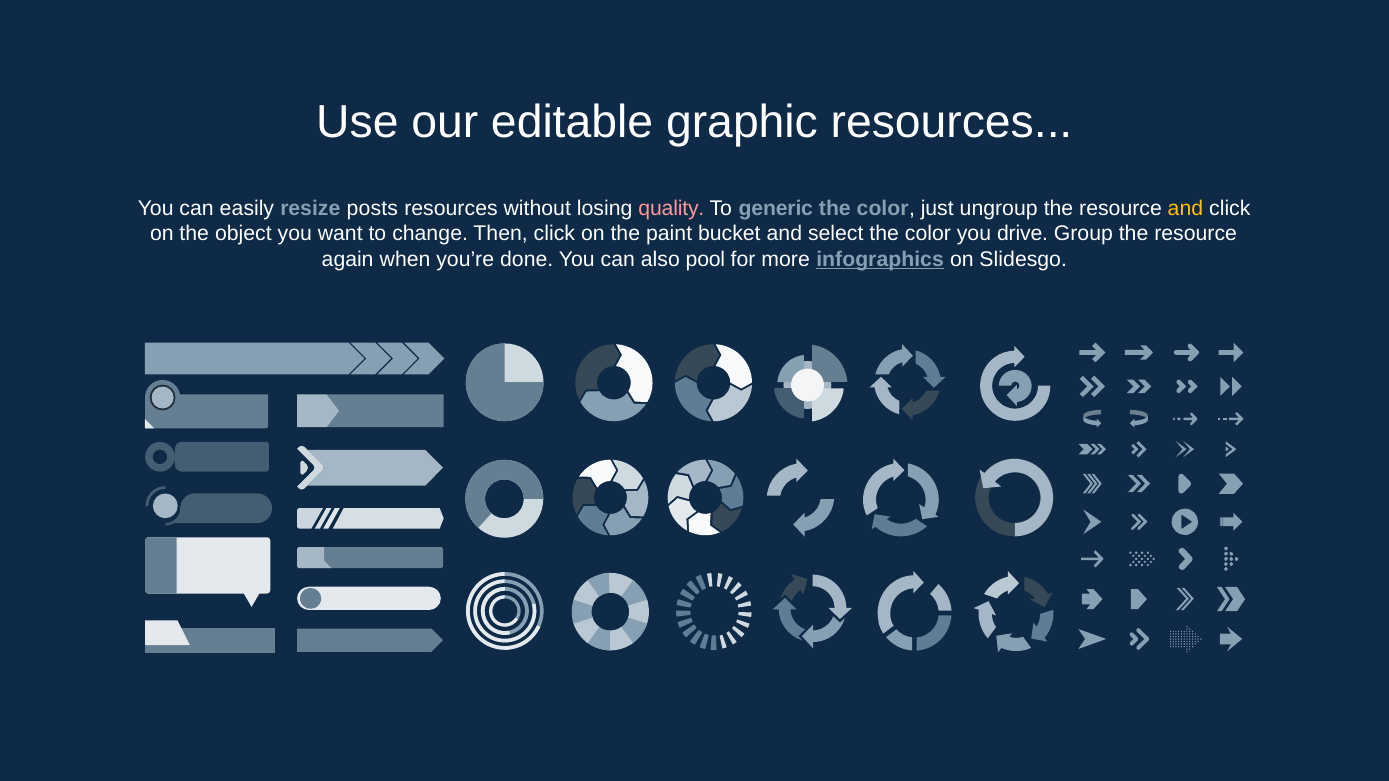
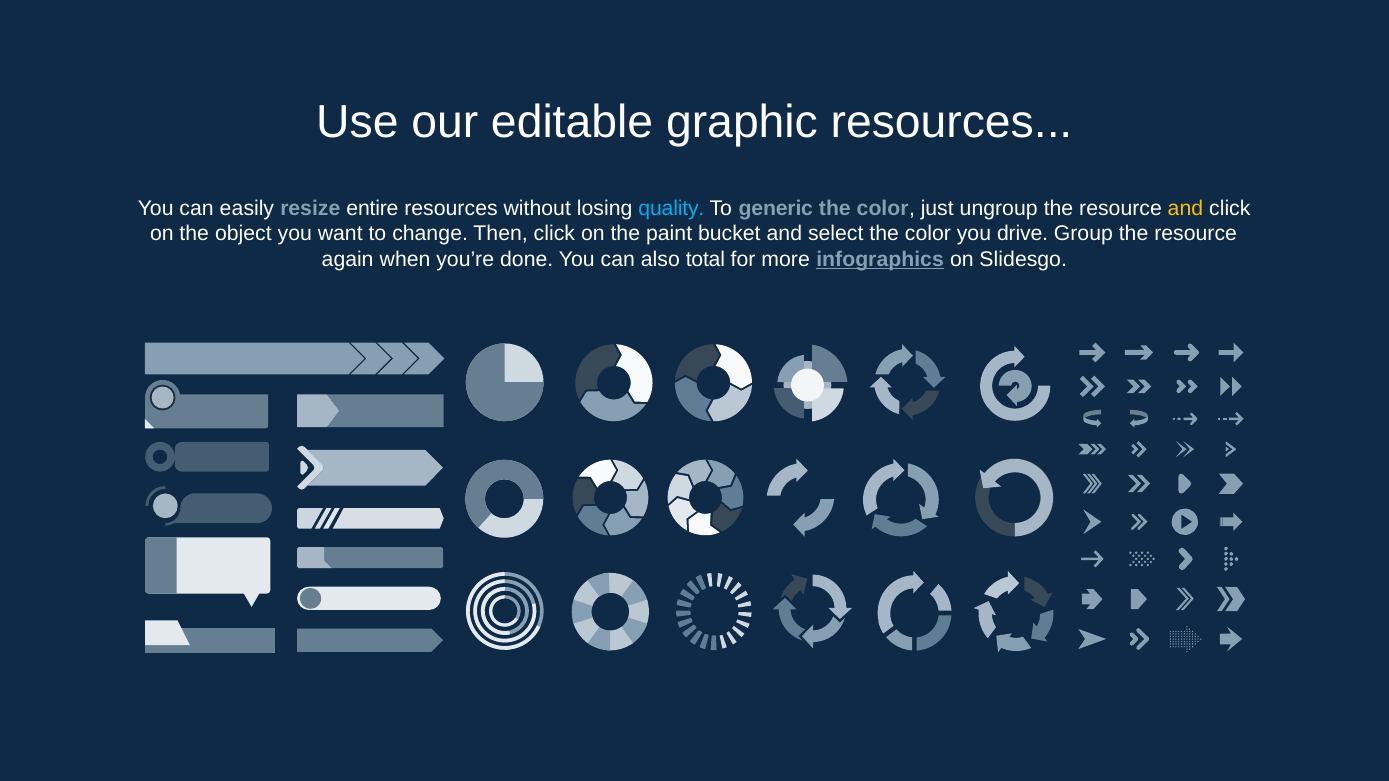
posts: posts -> entire (372, 209)
quality colour: pink -> light blue (671, 209)
pool: pool -> total (705, 259)
